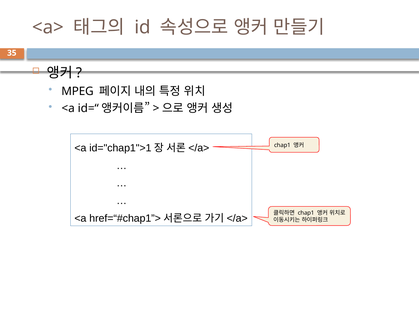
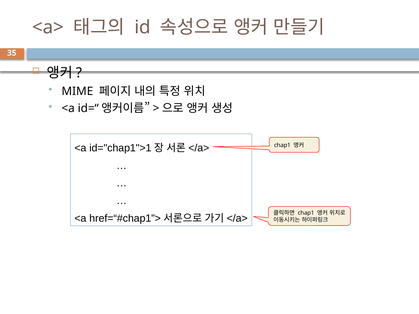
MPEG: MPEG -> MIME (77, 91)
